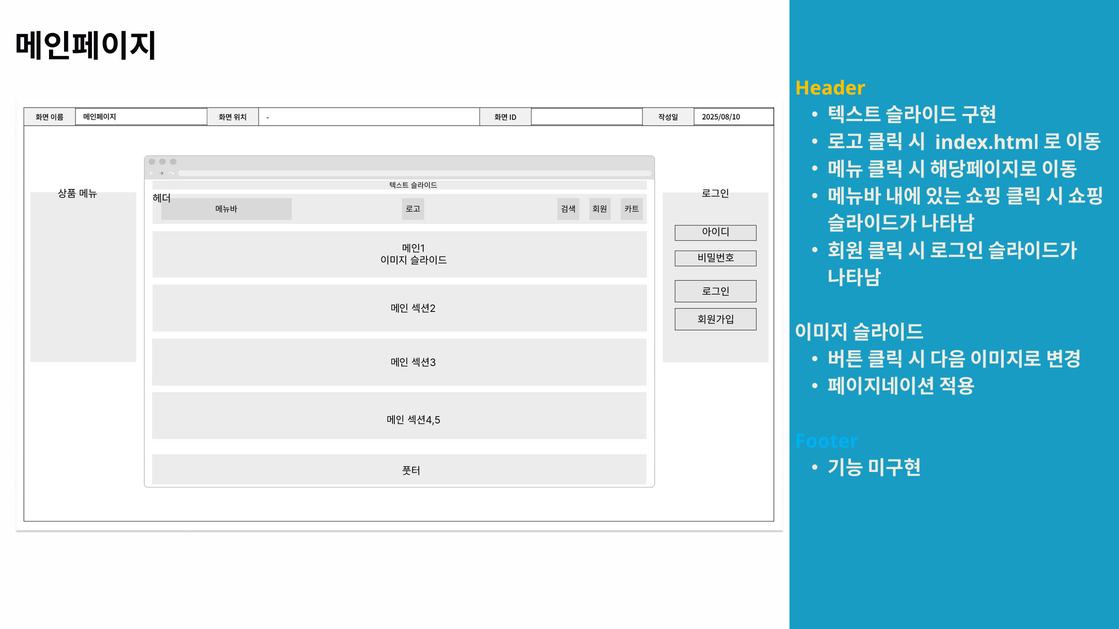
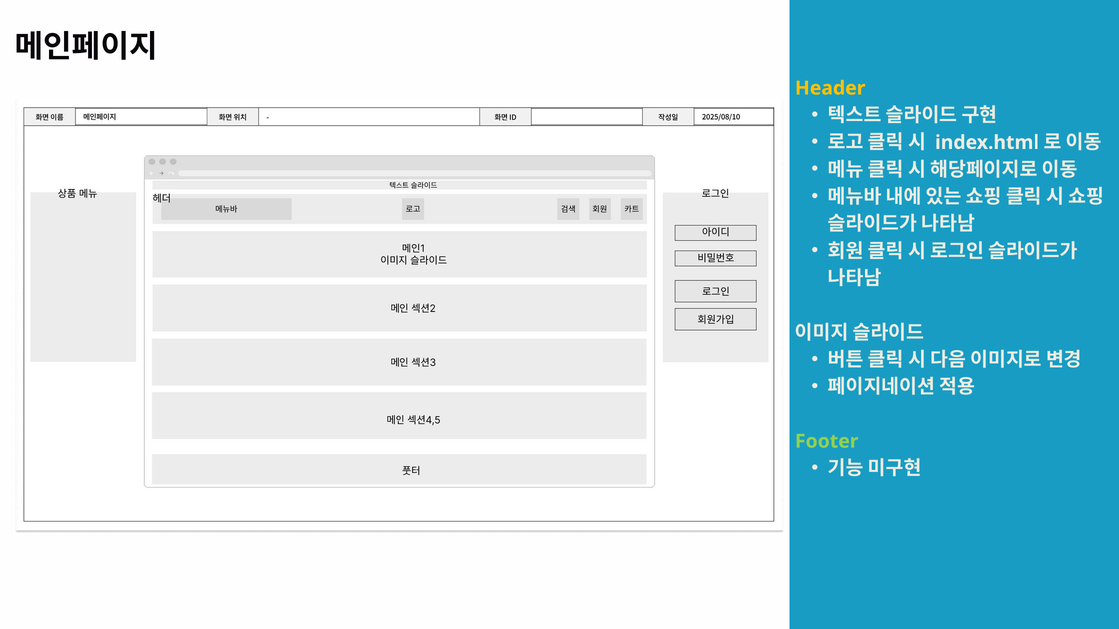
Footer colour: light blue -> light green (827, 442)
